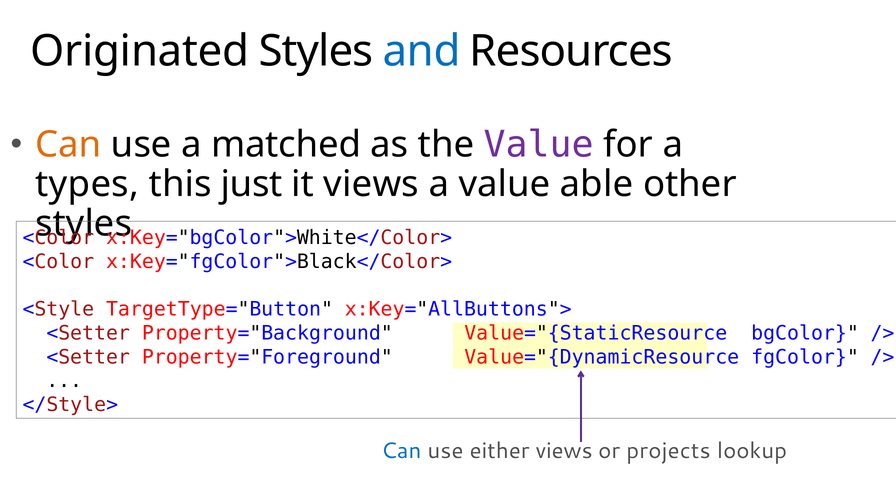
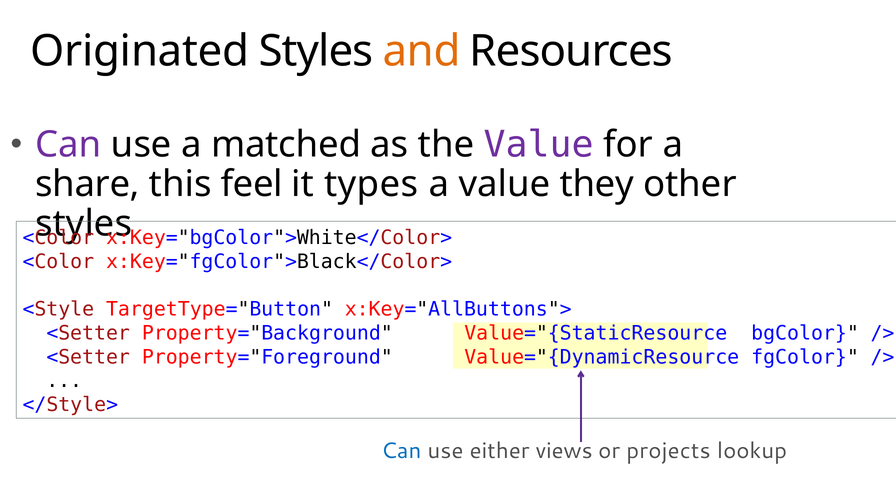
and colour: blue -> orange (422, 51)
Can colour: orange -> purple (68, 145)
types: types -> share (87, 184)
just: just -> feel (252, 184)
it views: views -> types (371, 184)
able: able -> they (597, 184)
